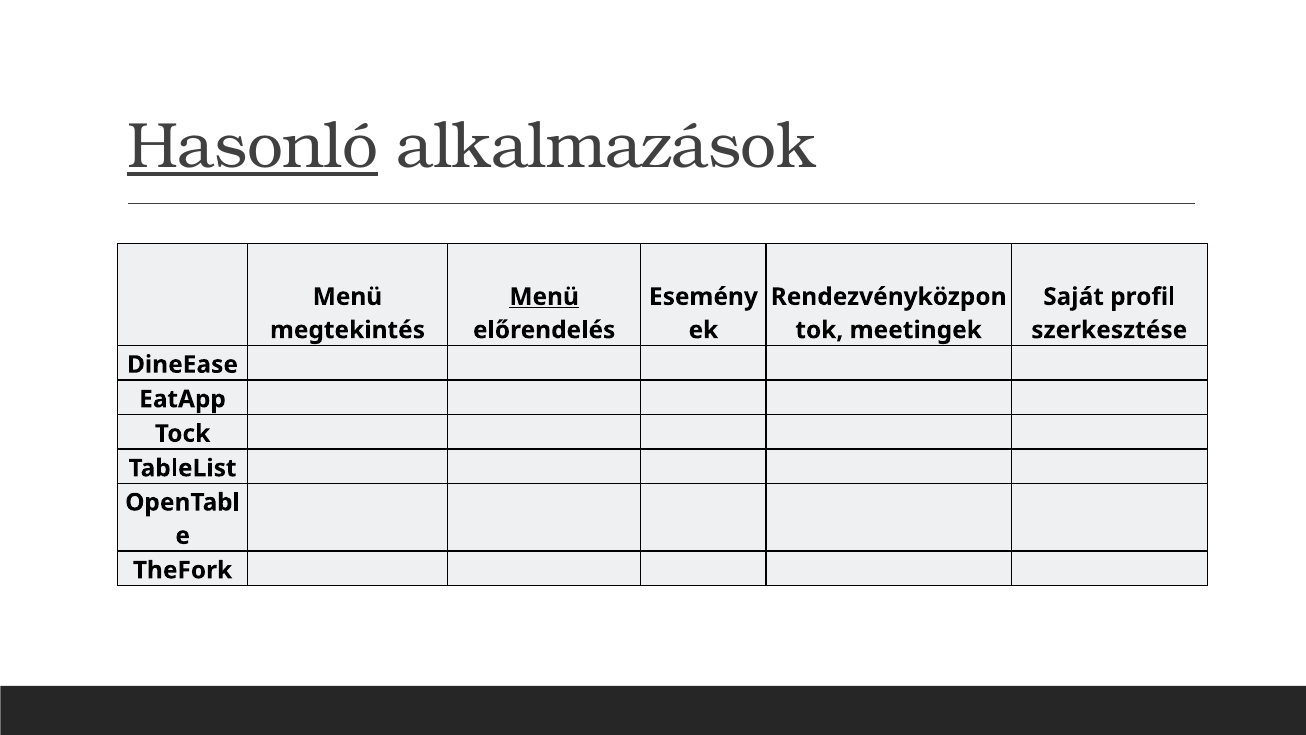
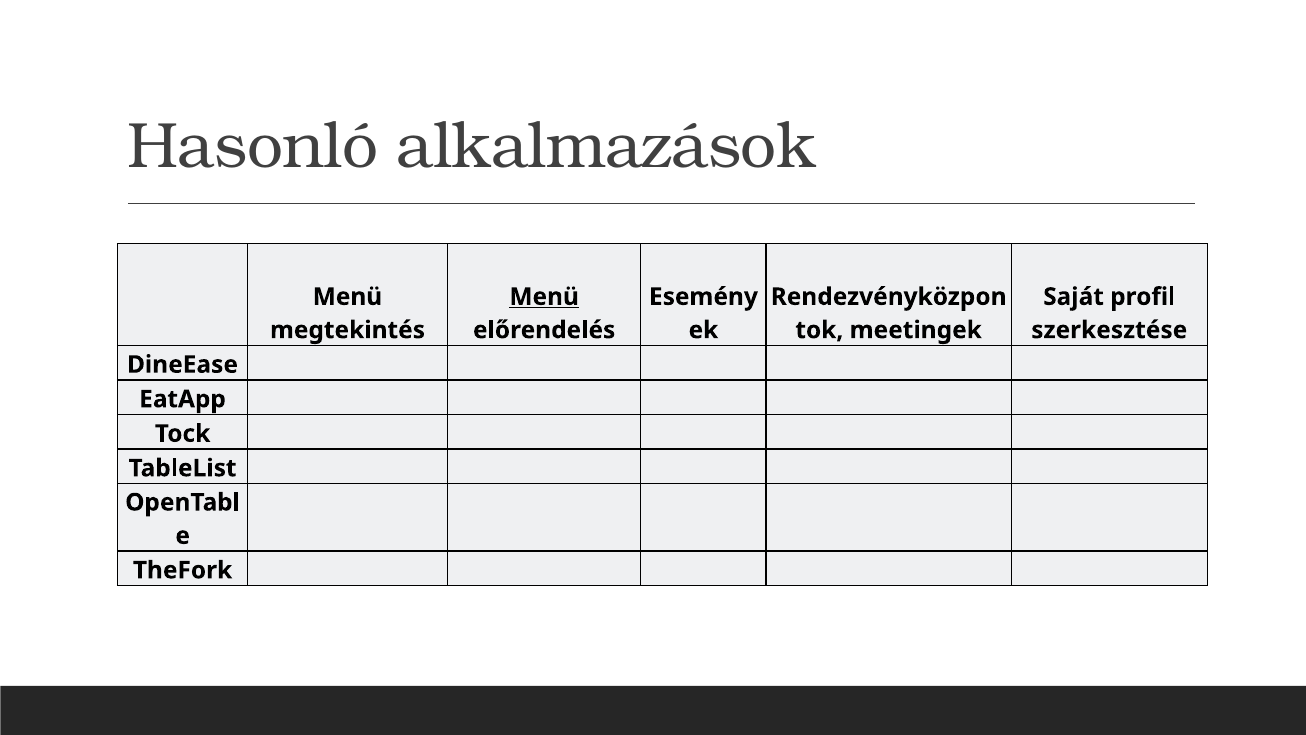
Hasonló underline: present -> none (253, 146)
